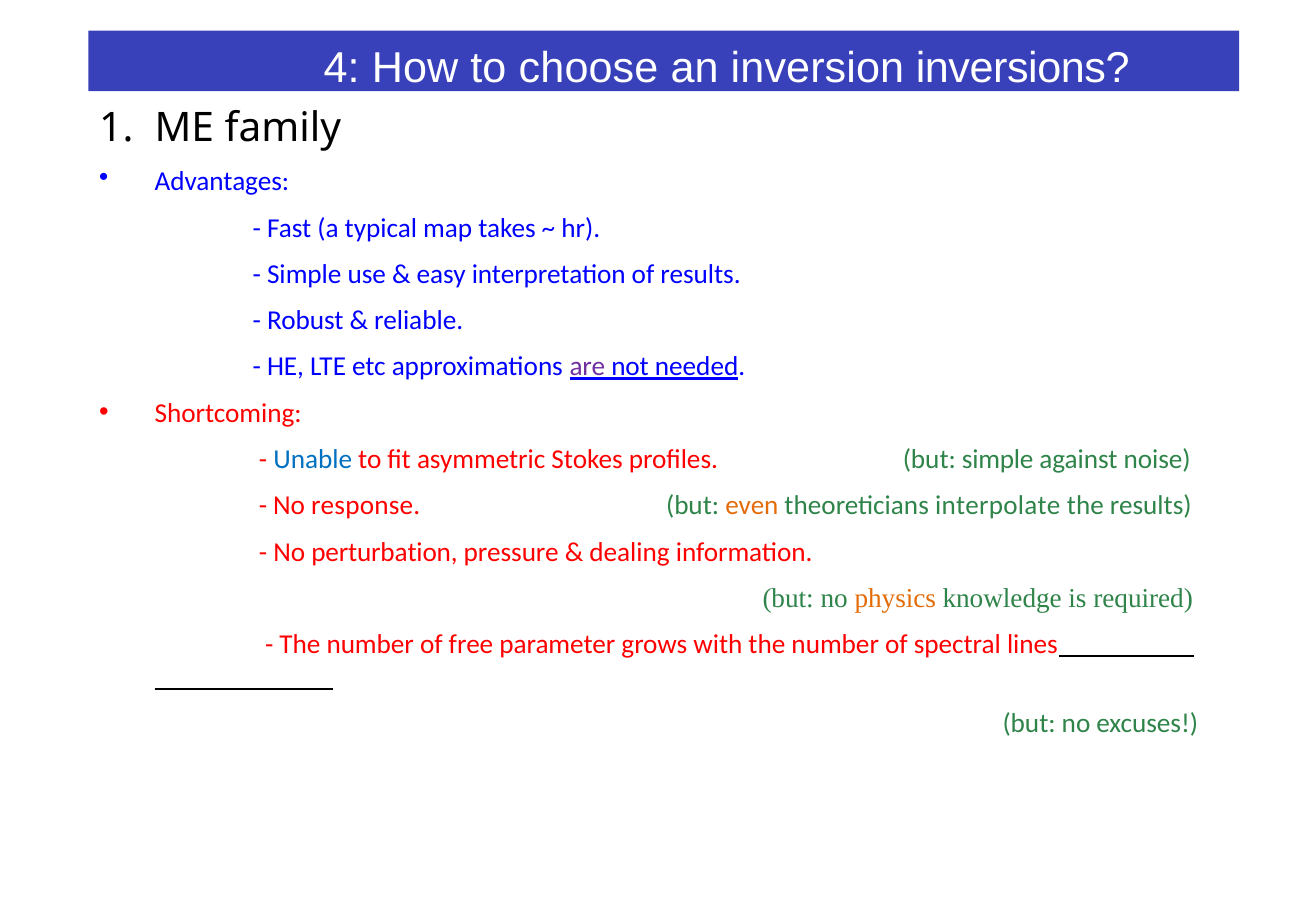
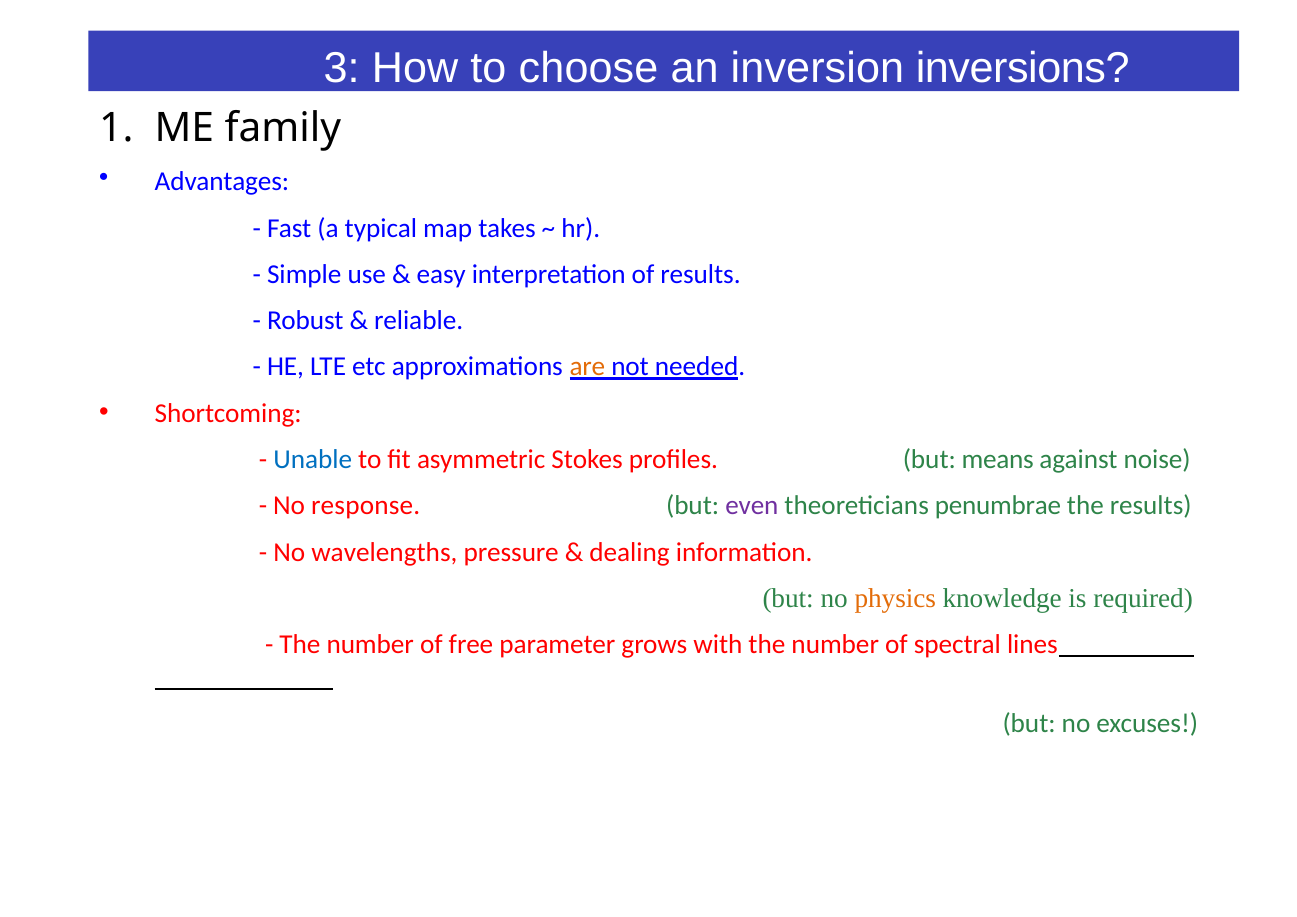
4: 4 -> 3 (342, 68)
are colour: purple -> orange (587, 367)
but simple: simple -> means (998, 459)
even colour: orange -> purple (752, 506)
interpolate: interpolate -> penumbrae (998, 506)
perturbation: perturbation -> wavelengths (384, 552)
